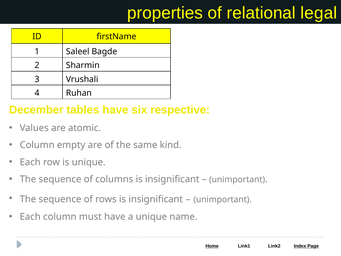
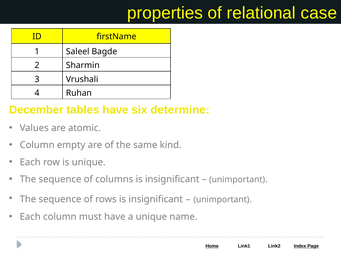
legal: legal -> case (319, 13)
respective: respective -> determine (180, 110)
